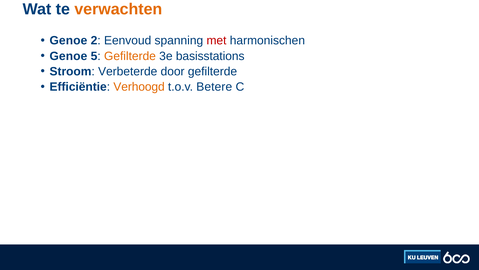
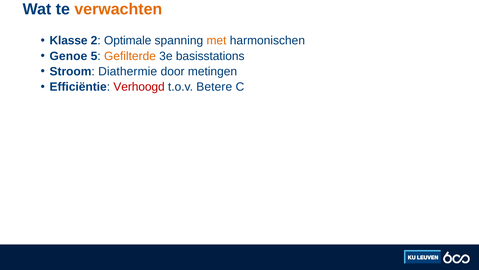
Genoe: Genoe -> Klasse (69, 41)
Eenvoud: Eenvoud -> Optimale (128, 41)
met colour: red -> orange (216, 41)
Verbeterde: Verbeterde -> Diathermie (128, 71)
door gefilterde: gefilterde -> metingen (212, 71)
Verhoogd colour: orange -> red (139, 87)
